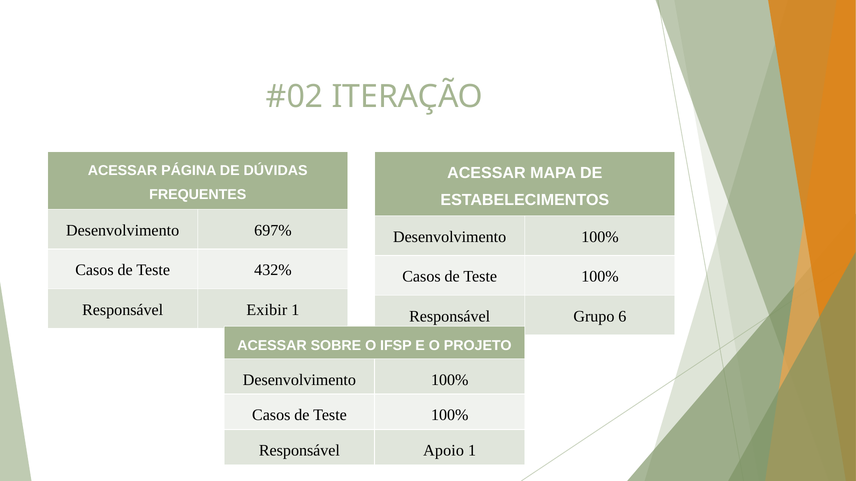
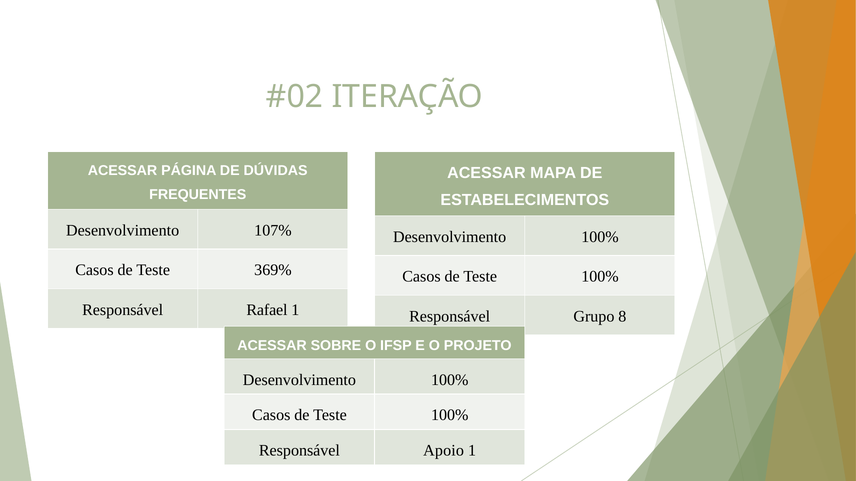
697%: 697% -> 107% (273, 231)
432%: 432% -> 369% (273, 270)
Exibir: Exibir -> Rafael (267, 310)
6: 6 -> 8 (622, 317)
